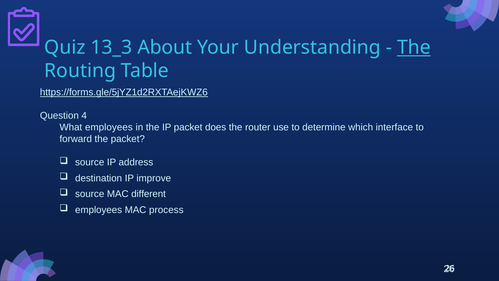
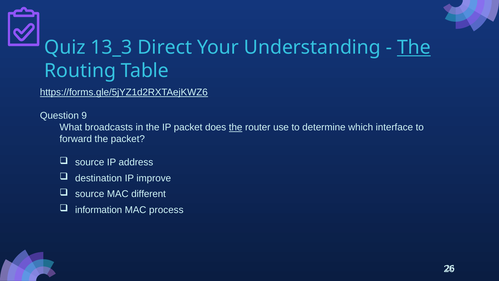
About: About -> Direct (165, 47)
4: 4 -> 9 (84, 116)
What employees: employees -> broadcasts (109, 127)
the underline: none -> present (236, 127)
employees: employees -> information (99, 210)
